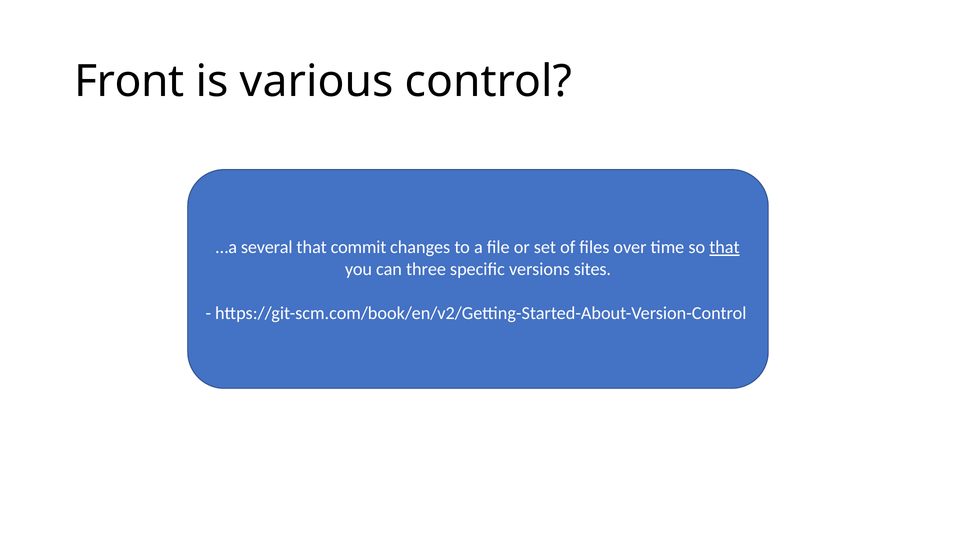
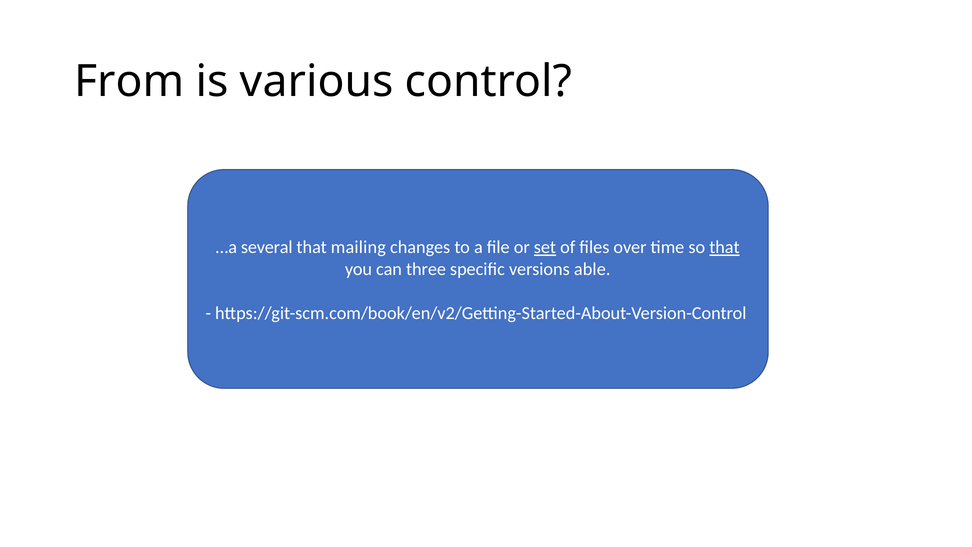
Front: Front -> From (129, 82)
commit: commit -> mailing (358, 247)
set underline: none -> present (545, 247)
sites: sites -> able (592, 269)
